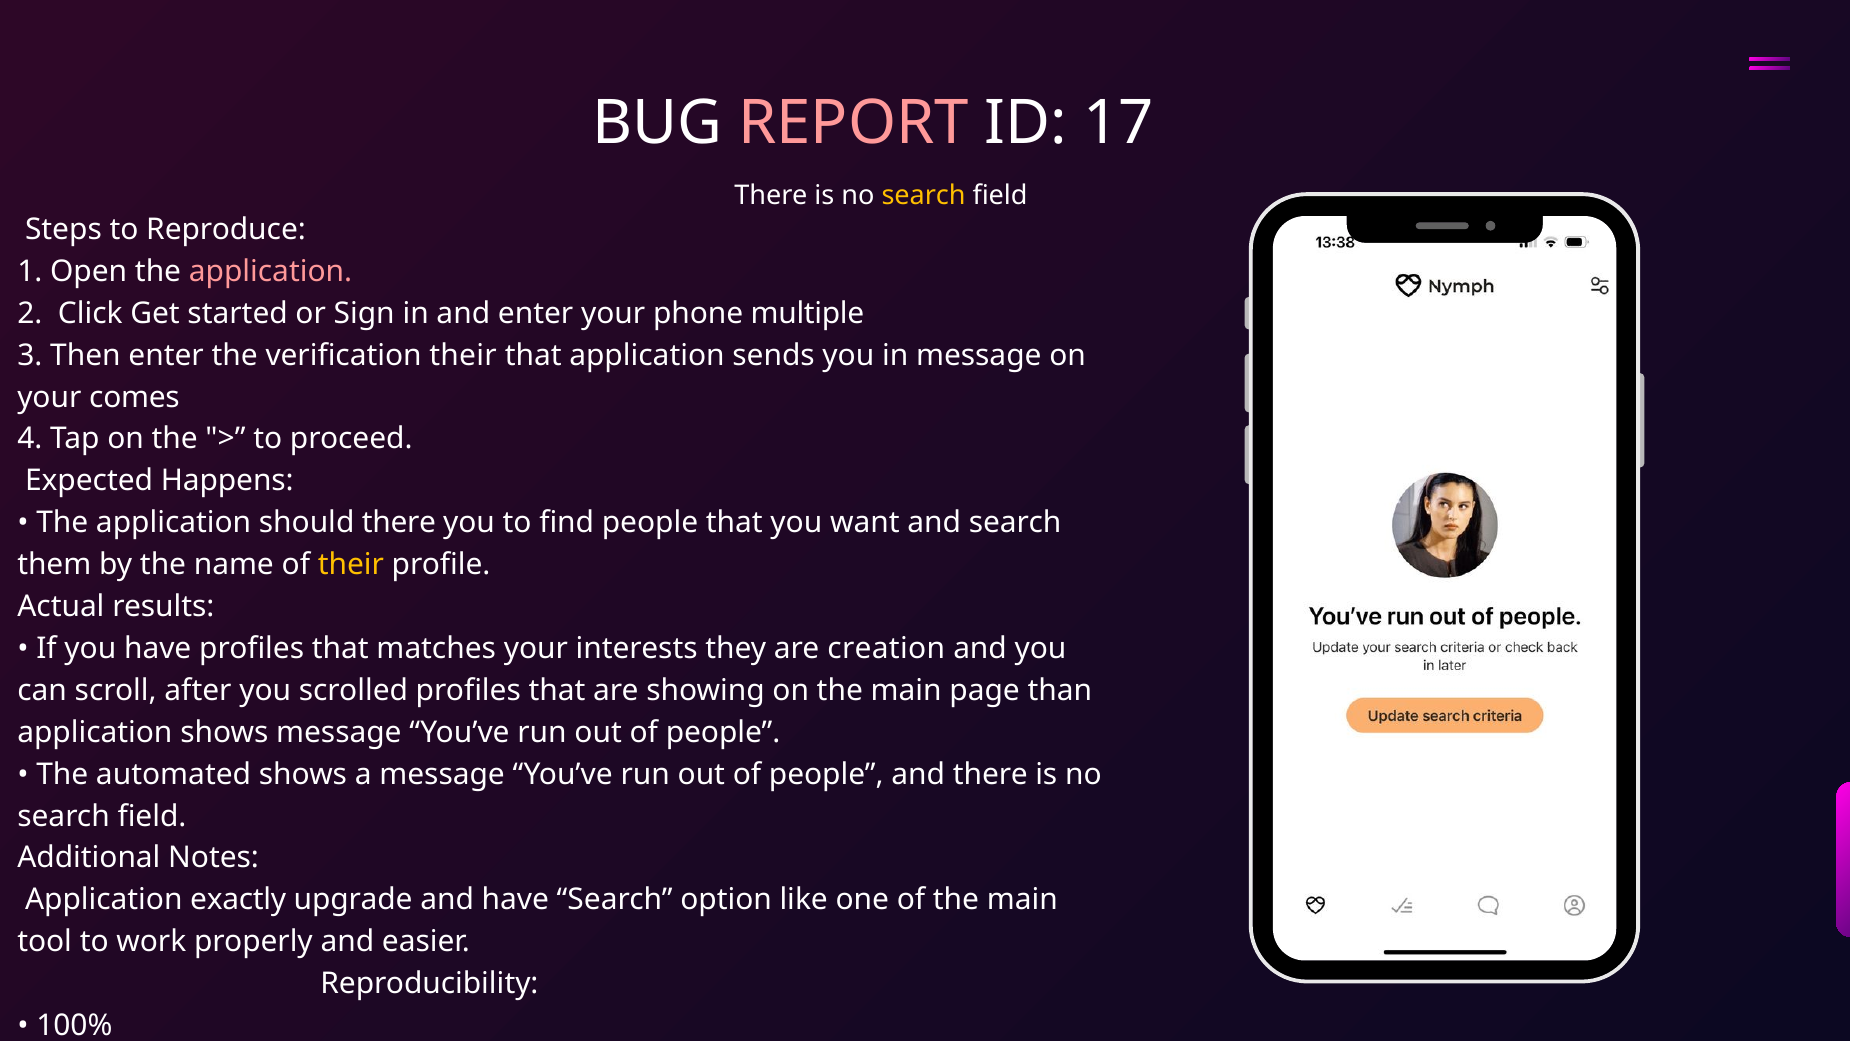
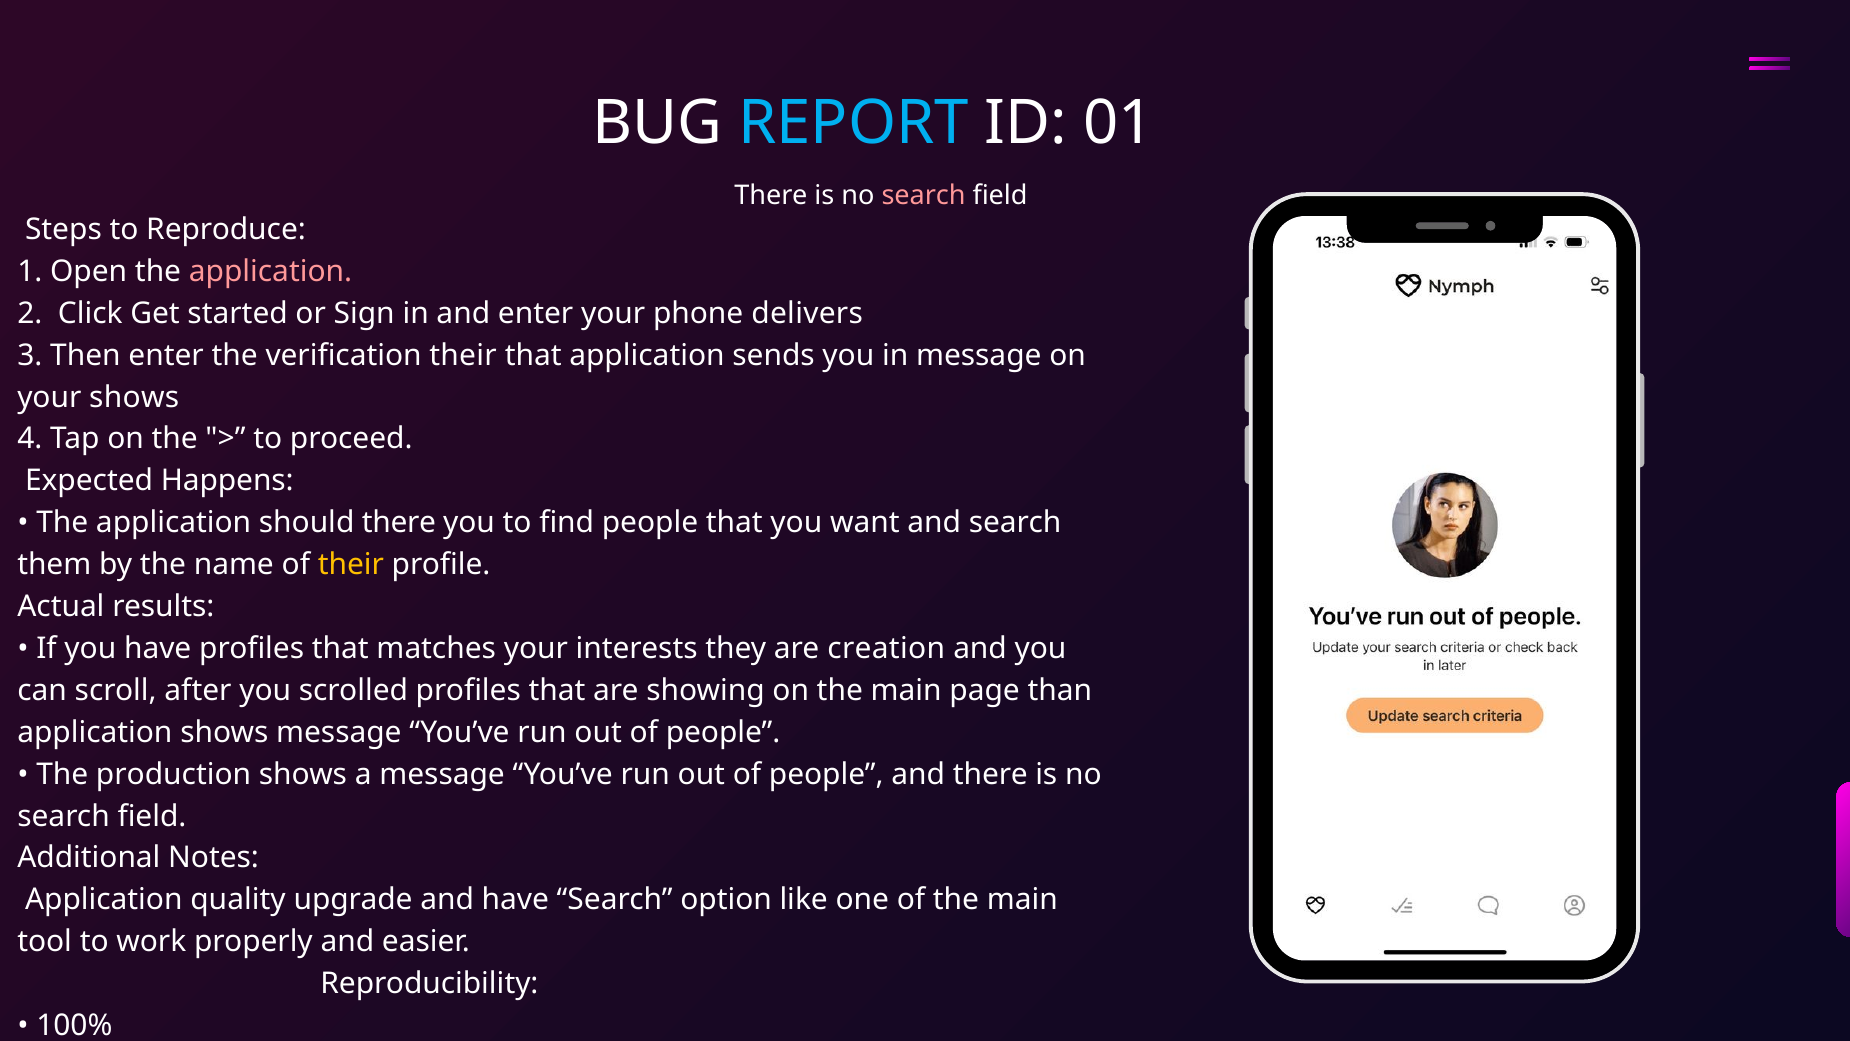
REPORT colour: pink -> light blue (854, 123)
17: 17 -> 01 (1119, 123)
search colour: yellow -> pink (924, 196)
multiple: multiple -> delivers (807, 313)
your comes: comes -> shows (134, 397)
automated: automated -> production (174, 774)
exactly: exactly -> quality (238, 900)
